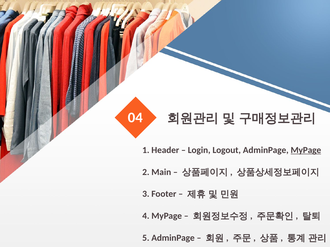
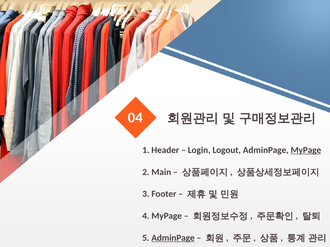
AdminPage underline: none -> present (173, 238)
